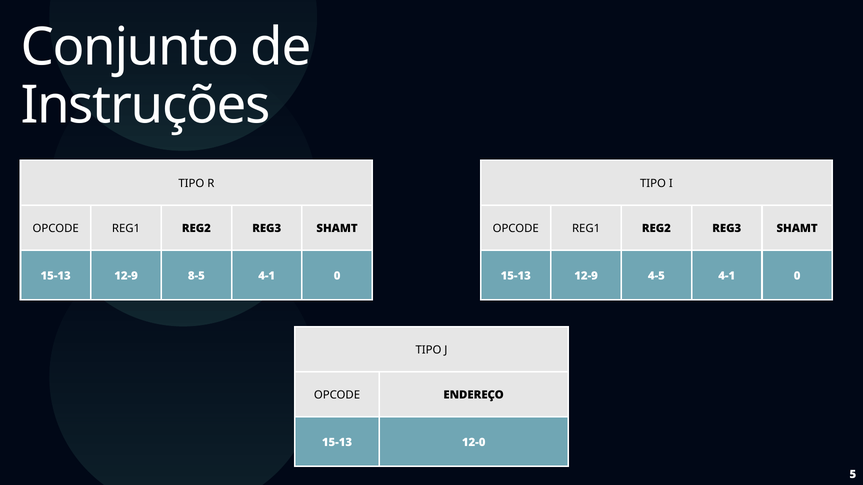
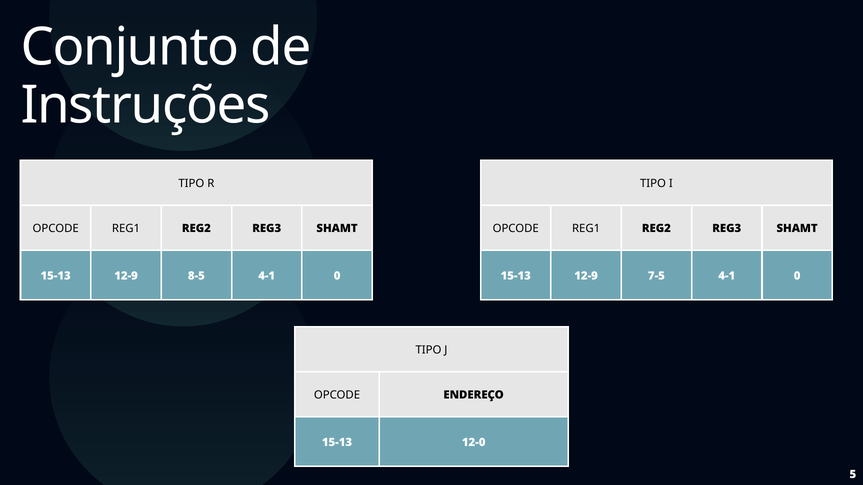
4-5: 4-5 -> 7-5 (656, 276)
